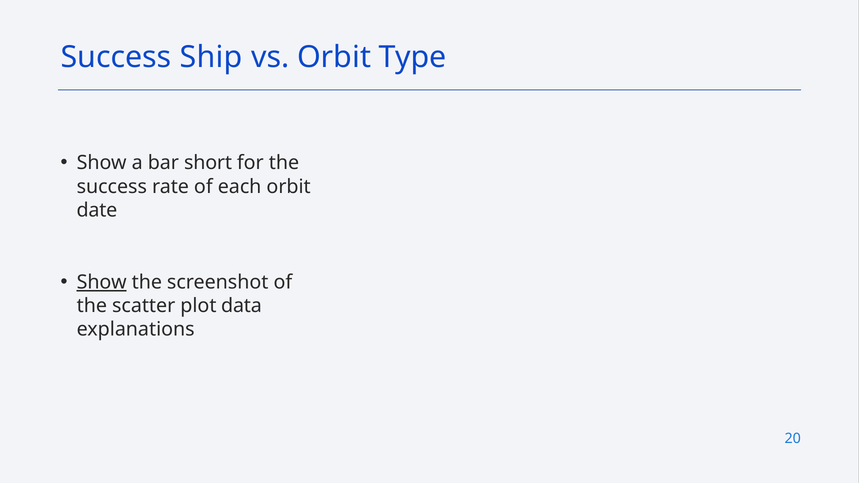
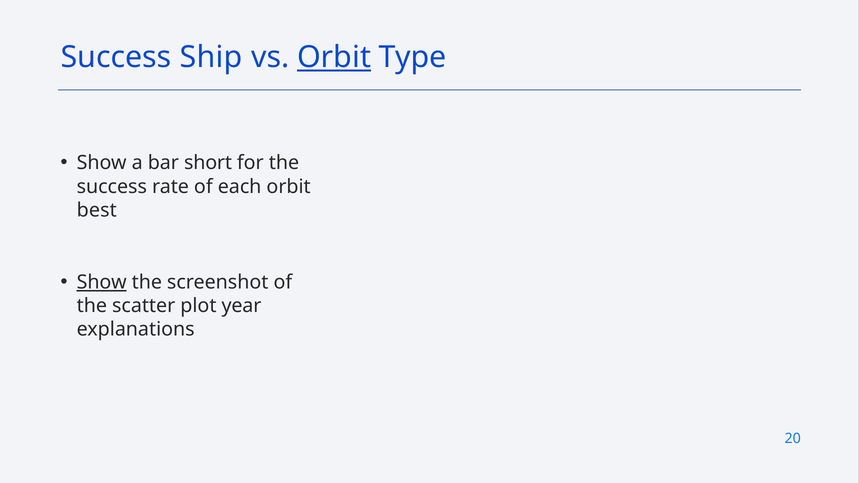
Orbit underline: none -> present (334, 57)
date: date -> best (97, 210)
data: data -> year (241, 306)
